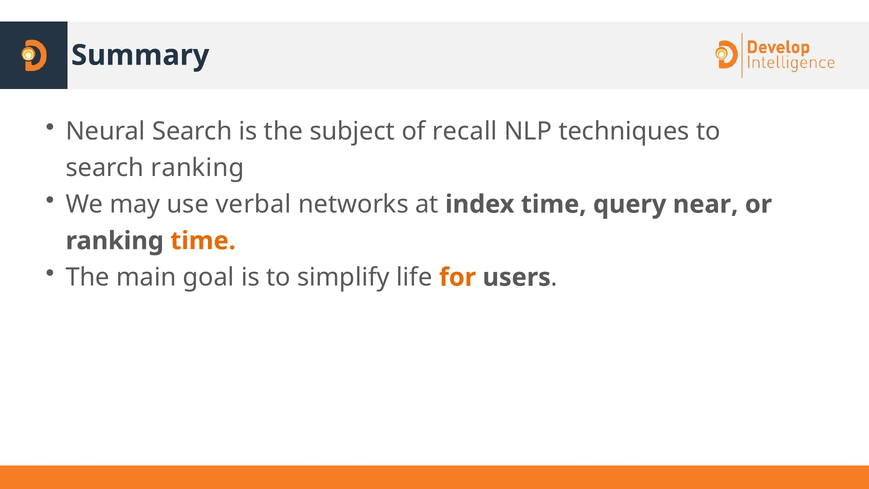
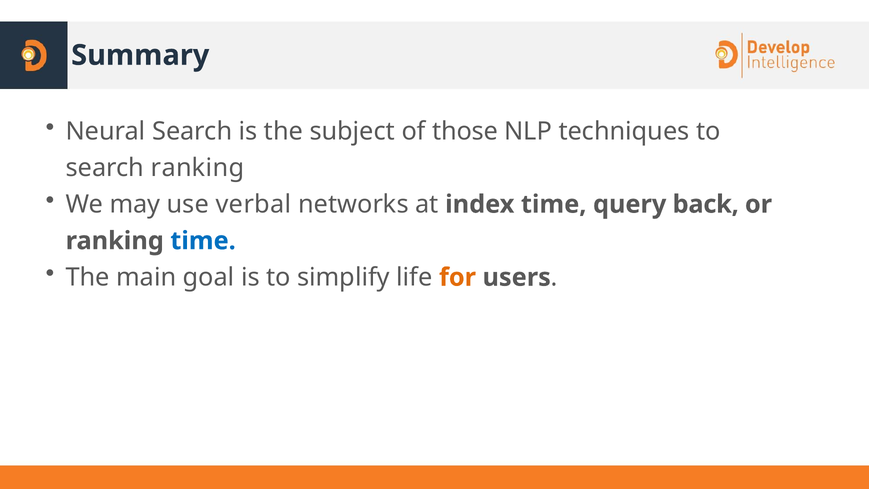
recall: recall -> those (465, 131)
near: near -> back (706, 204)
time colour: orange -> blue (203, 241)
